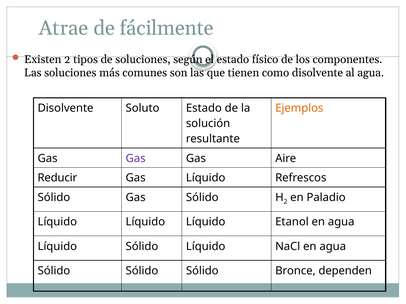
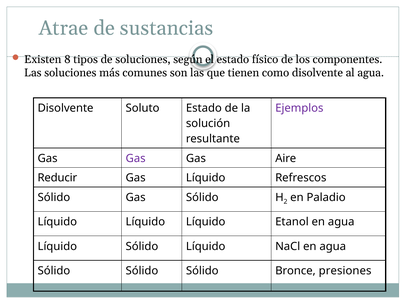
fácilmente: fácilmente -> sustancias (167, 28)
Existen 2: 2 -> 8 (67, 59)
Ejemplos colour: orange -> purple (299, 108)
dependen: dependen -> presiones (345, 271)
